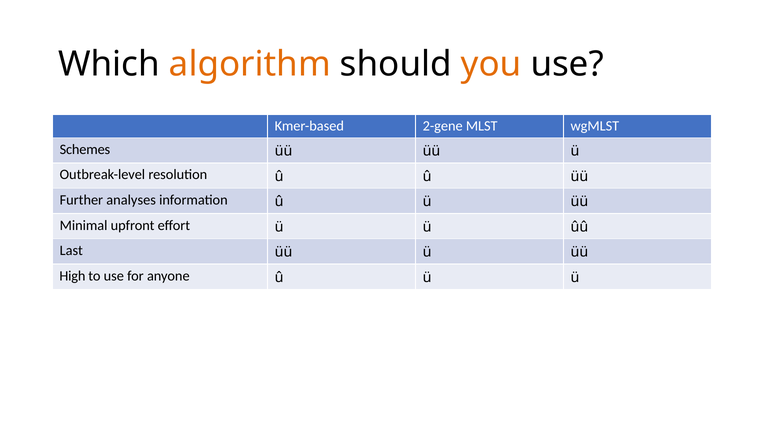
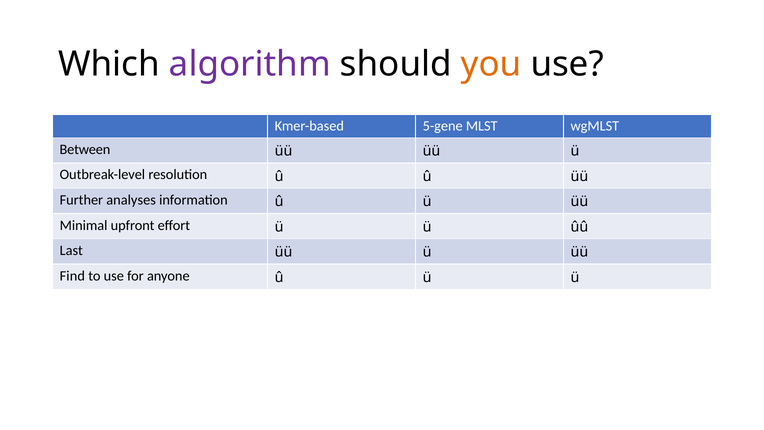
algorithm colour: orange -> purple (250, 64)
2-gene: 2-gene -> 5-gene (443, 126)
Schemes: Schemes -> Between (85, 149)
High: High -> Find (72, 276)
